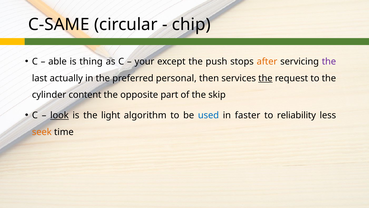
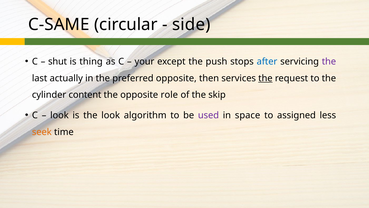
chip: chip -> side (191, 24)
able: able -> shut (58, 62)
after colour: orange -> blue (267, 62)
preferred personal: personal -> opposite (176, 78)
part: part -> role (169, 95)
look underline: present -> none (59, 115)
the light: light -> look (111, 115)
used colour: blue -> purple (208, 115)
faster: faster -> space (248, 115)
reliability: reliability -> assigned (296, 115)
